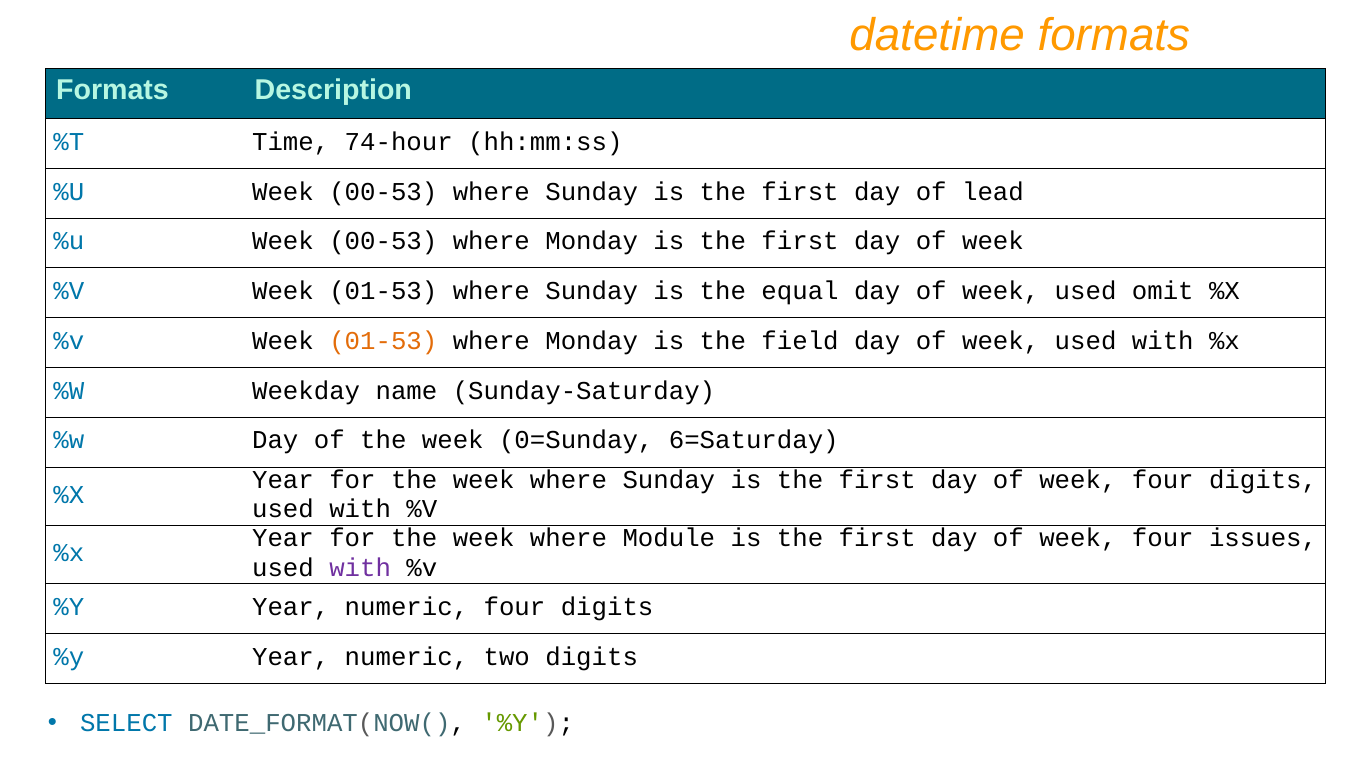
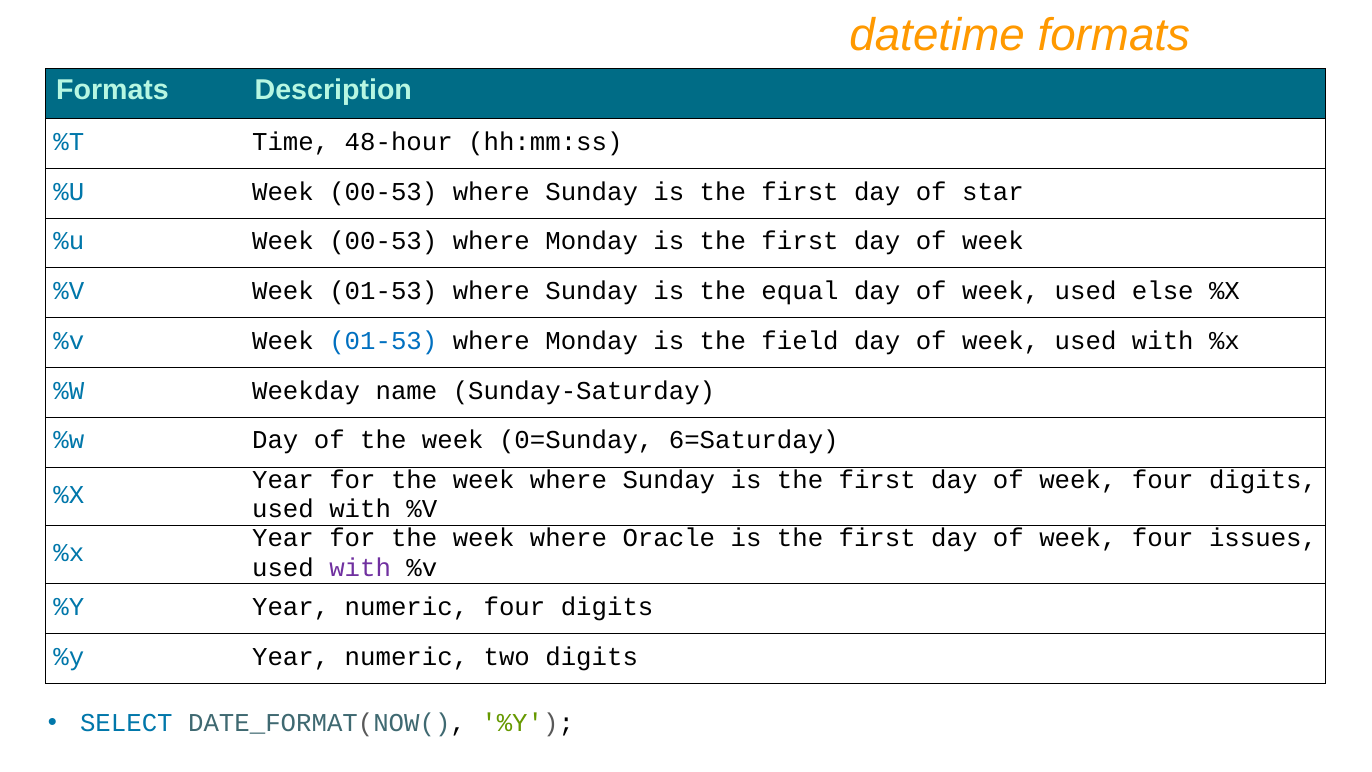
74-hour: 74-hour -> 48-hour (399, 142)
lead: lead -> star (993, 192)
omit: omit -> else (1163, 291)
01-53 colour: orange -> blue (383, 341)
Module: Module -> Oracle (669, 538)
